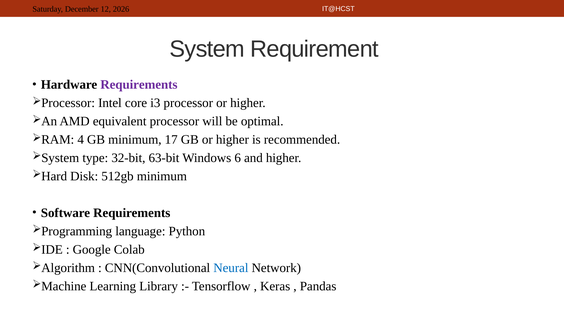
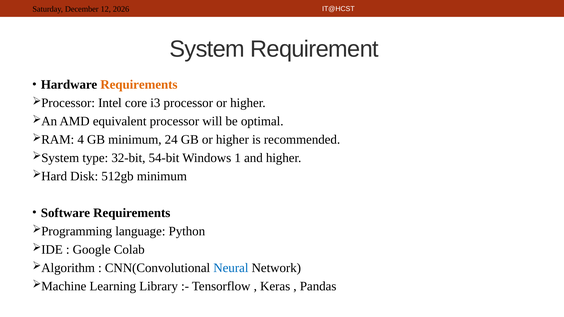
Requirements colour: purple -> orange (139, 85)
17: 17 -> 24 (171, 140)
63-bit: 63-bit -> 54-bit (164, 158)
6: 6 -> 1 (238, 158)
